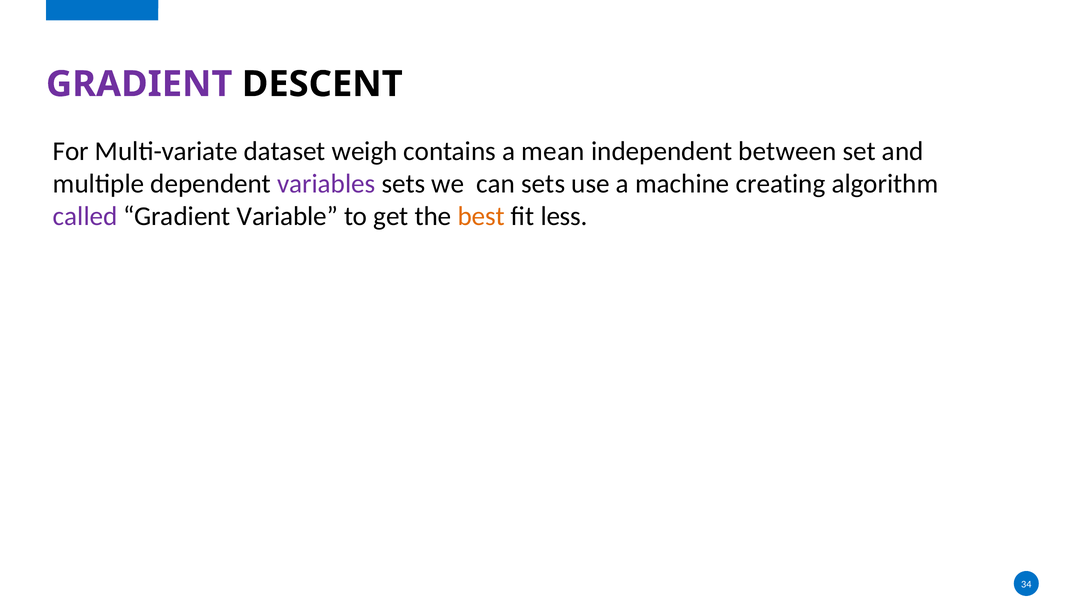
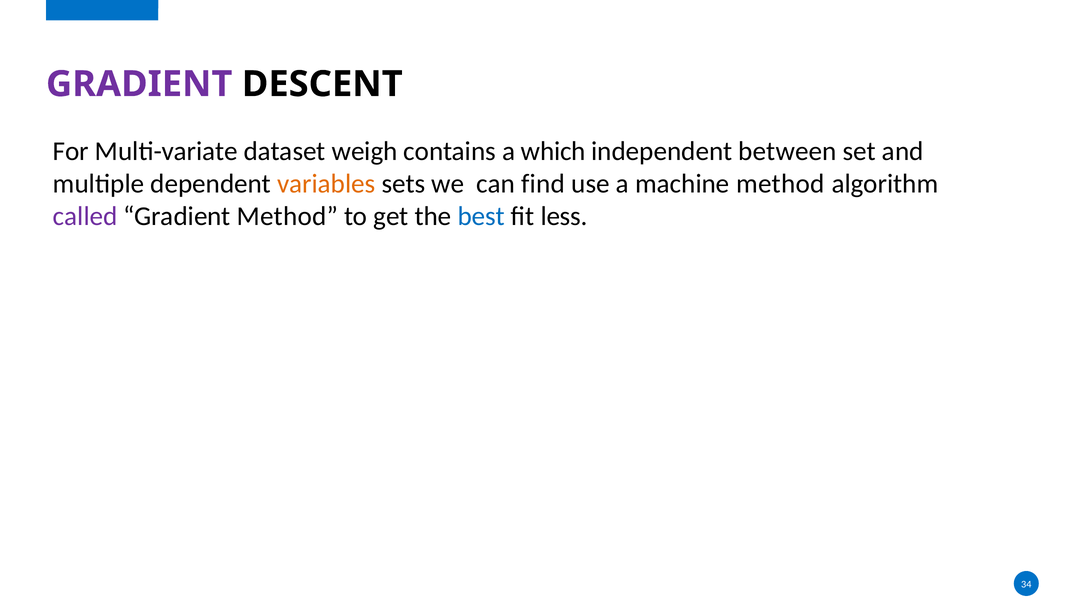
mean: mean -> which (553, 151)
variables colour: purple -> orange (326, 184)
can sets: sets -> find (543, 184)
machine creating: creating -> method (780, 184)
Gradient Variable: Variable -> Method (287, 217)
best colour: orange -> blue (481, 217)
